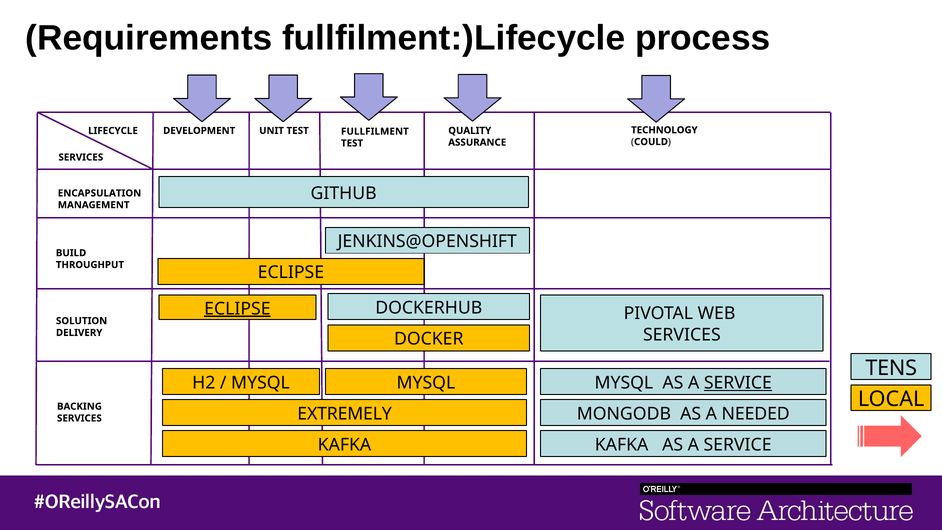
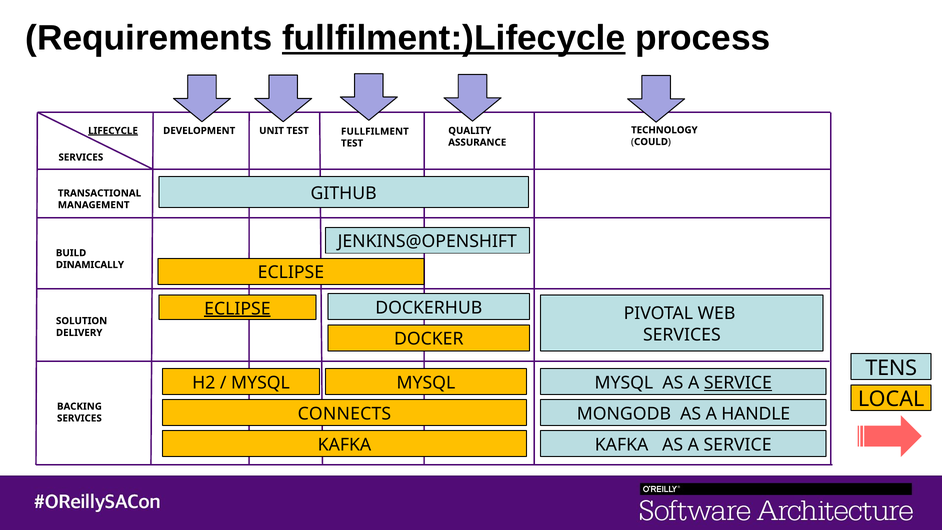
fullfilment:)Lifecycle underline: none -> present (454, 38)
LIFECYCLE underline: none -> present (113, 131)
ENCAPSULATION: ENCAPSULATION -> TRANSACTIONAL (99, 193)
THROUGHPUT: THROUGHPUT -> DINAMICALLY (90, 265)
EXTREMELY: EXTREMELY -> CONNECTS (344, 414)
NEEDED: NEEDED -> HANDLE (756, 414)
